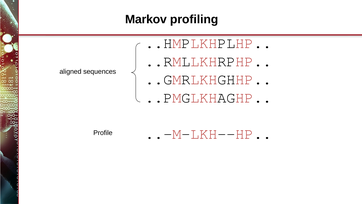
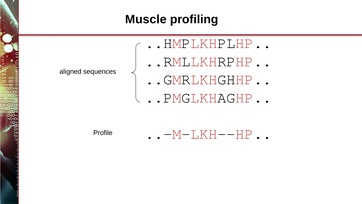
Markov: Markov -> Muscle (146, 19)
